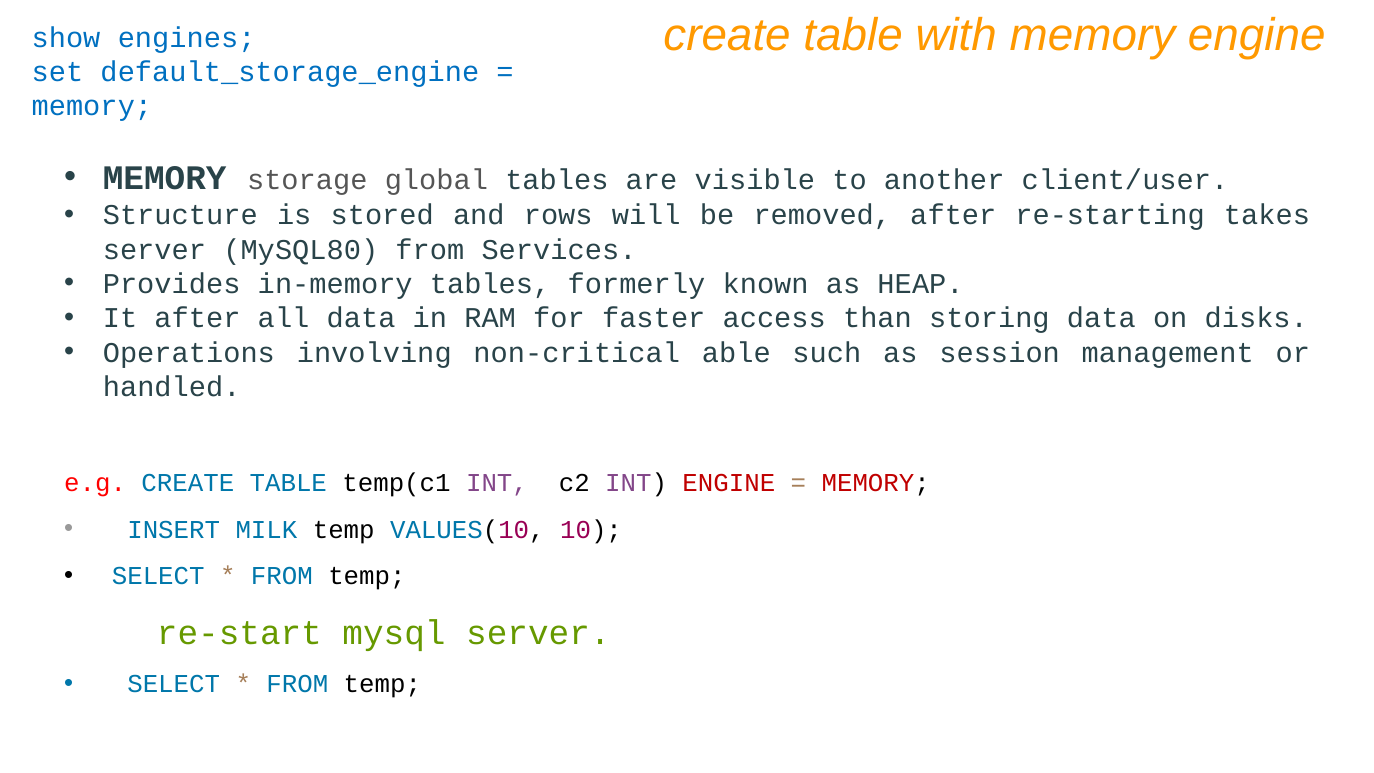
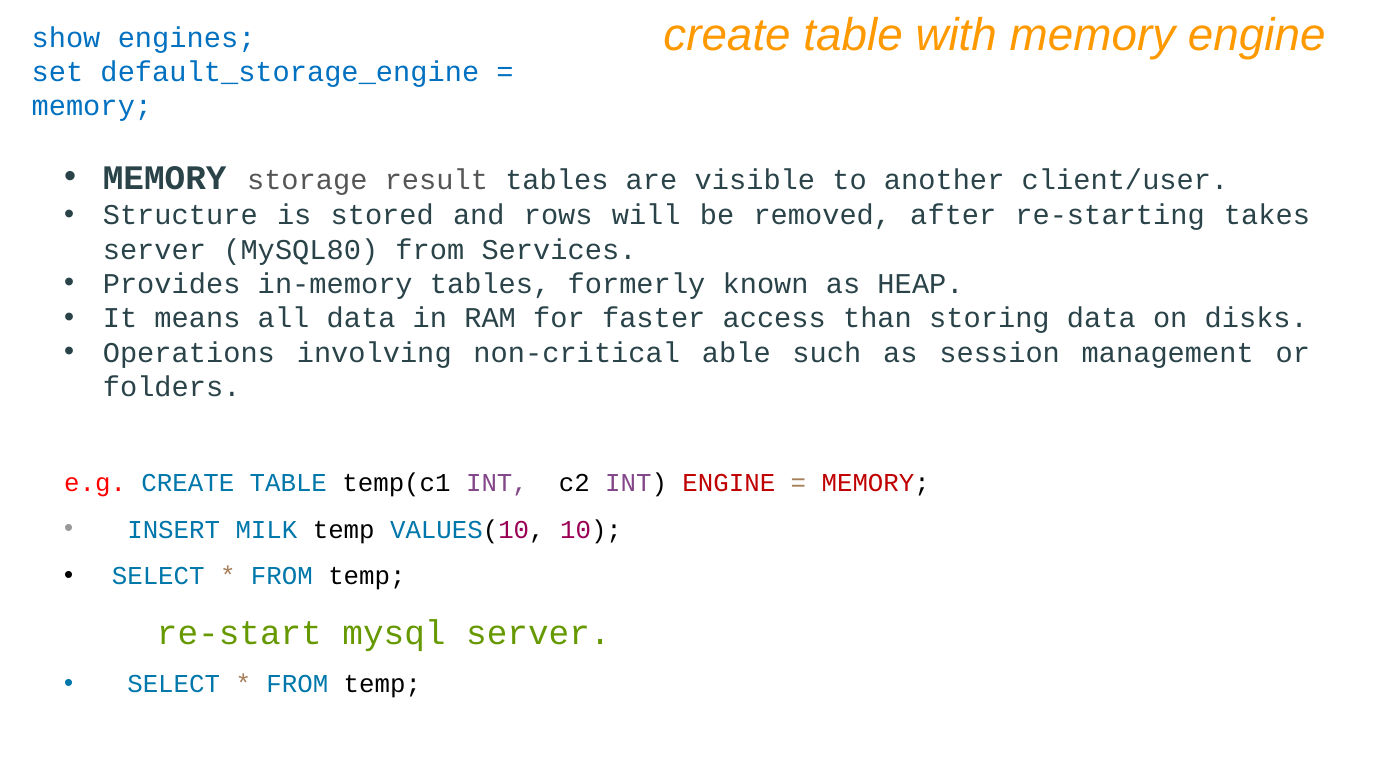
global: global -> result (436, 180)
It after: after -> means (197, 318)
handled: handled -> folders (172, 387)
